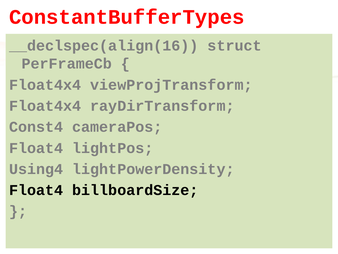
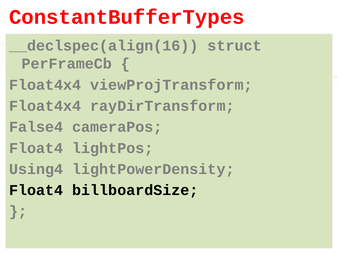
Const4: Const4 -> False4 (36, 127)
